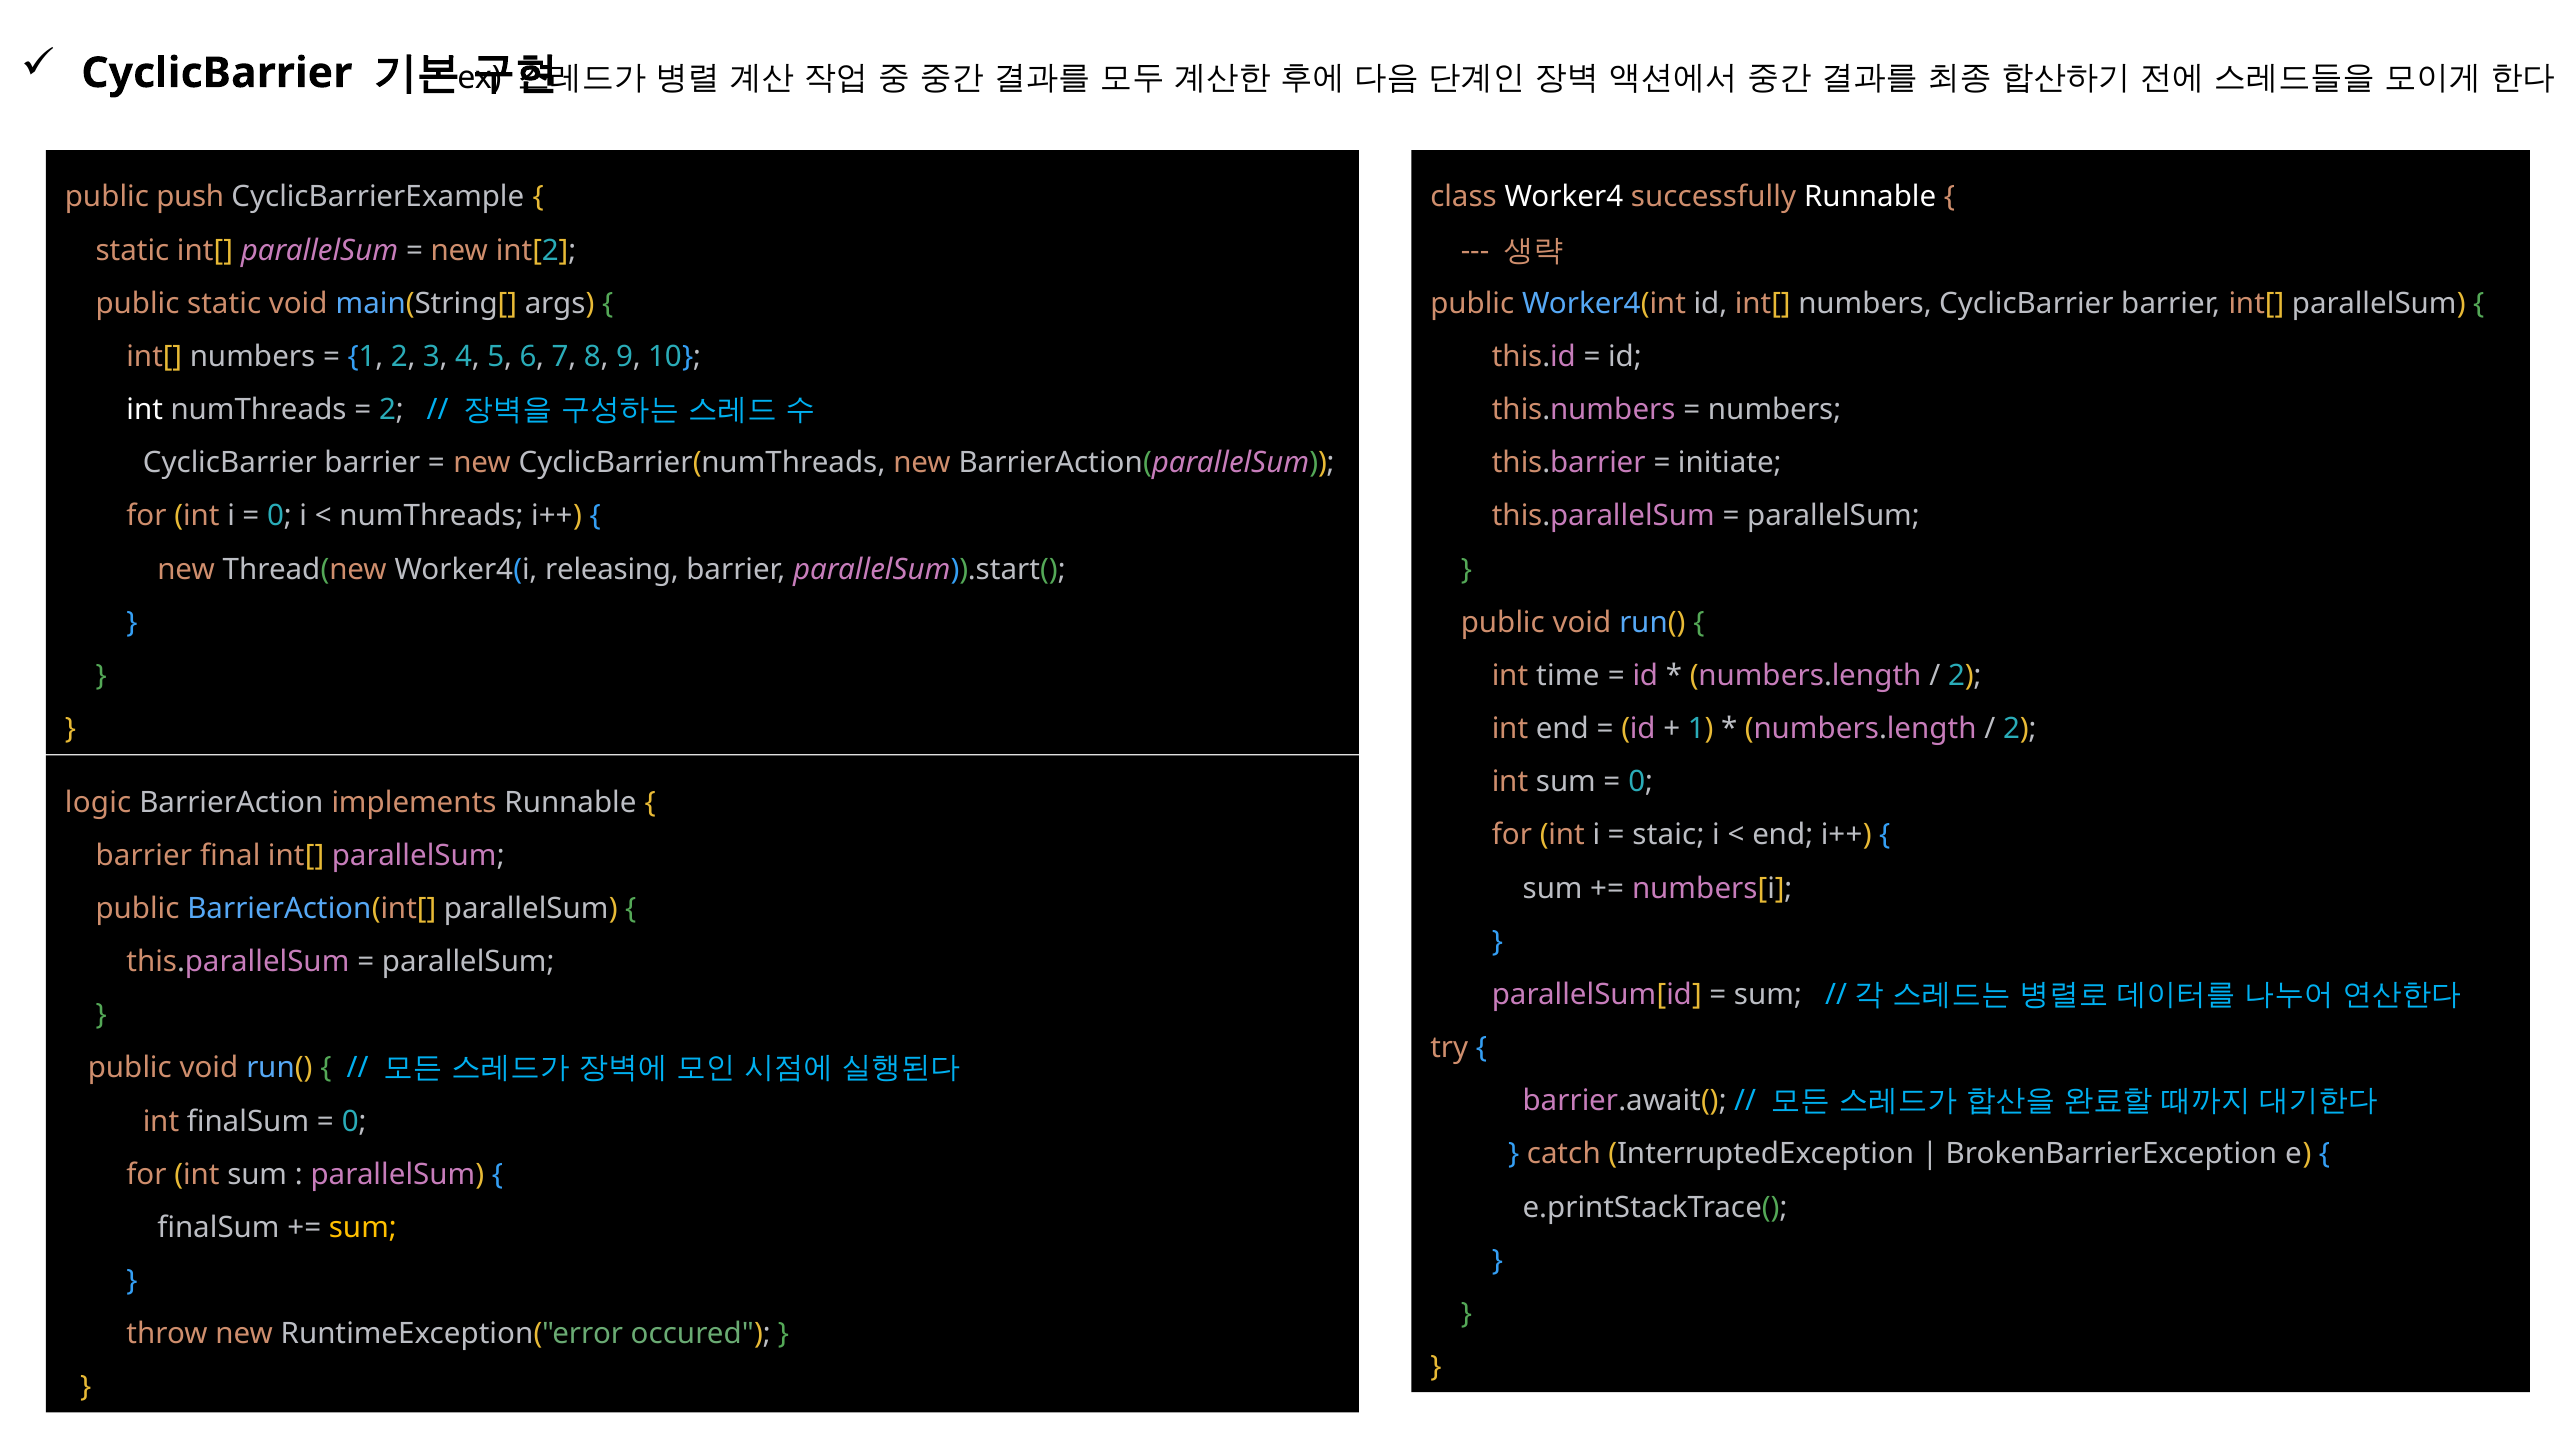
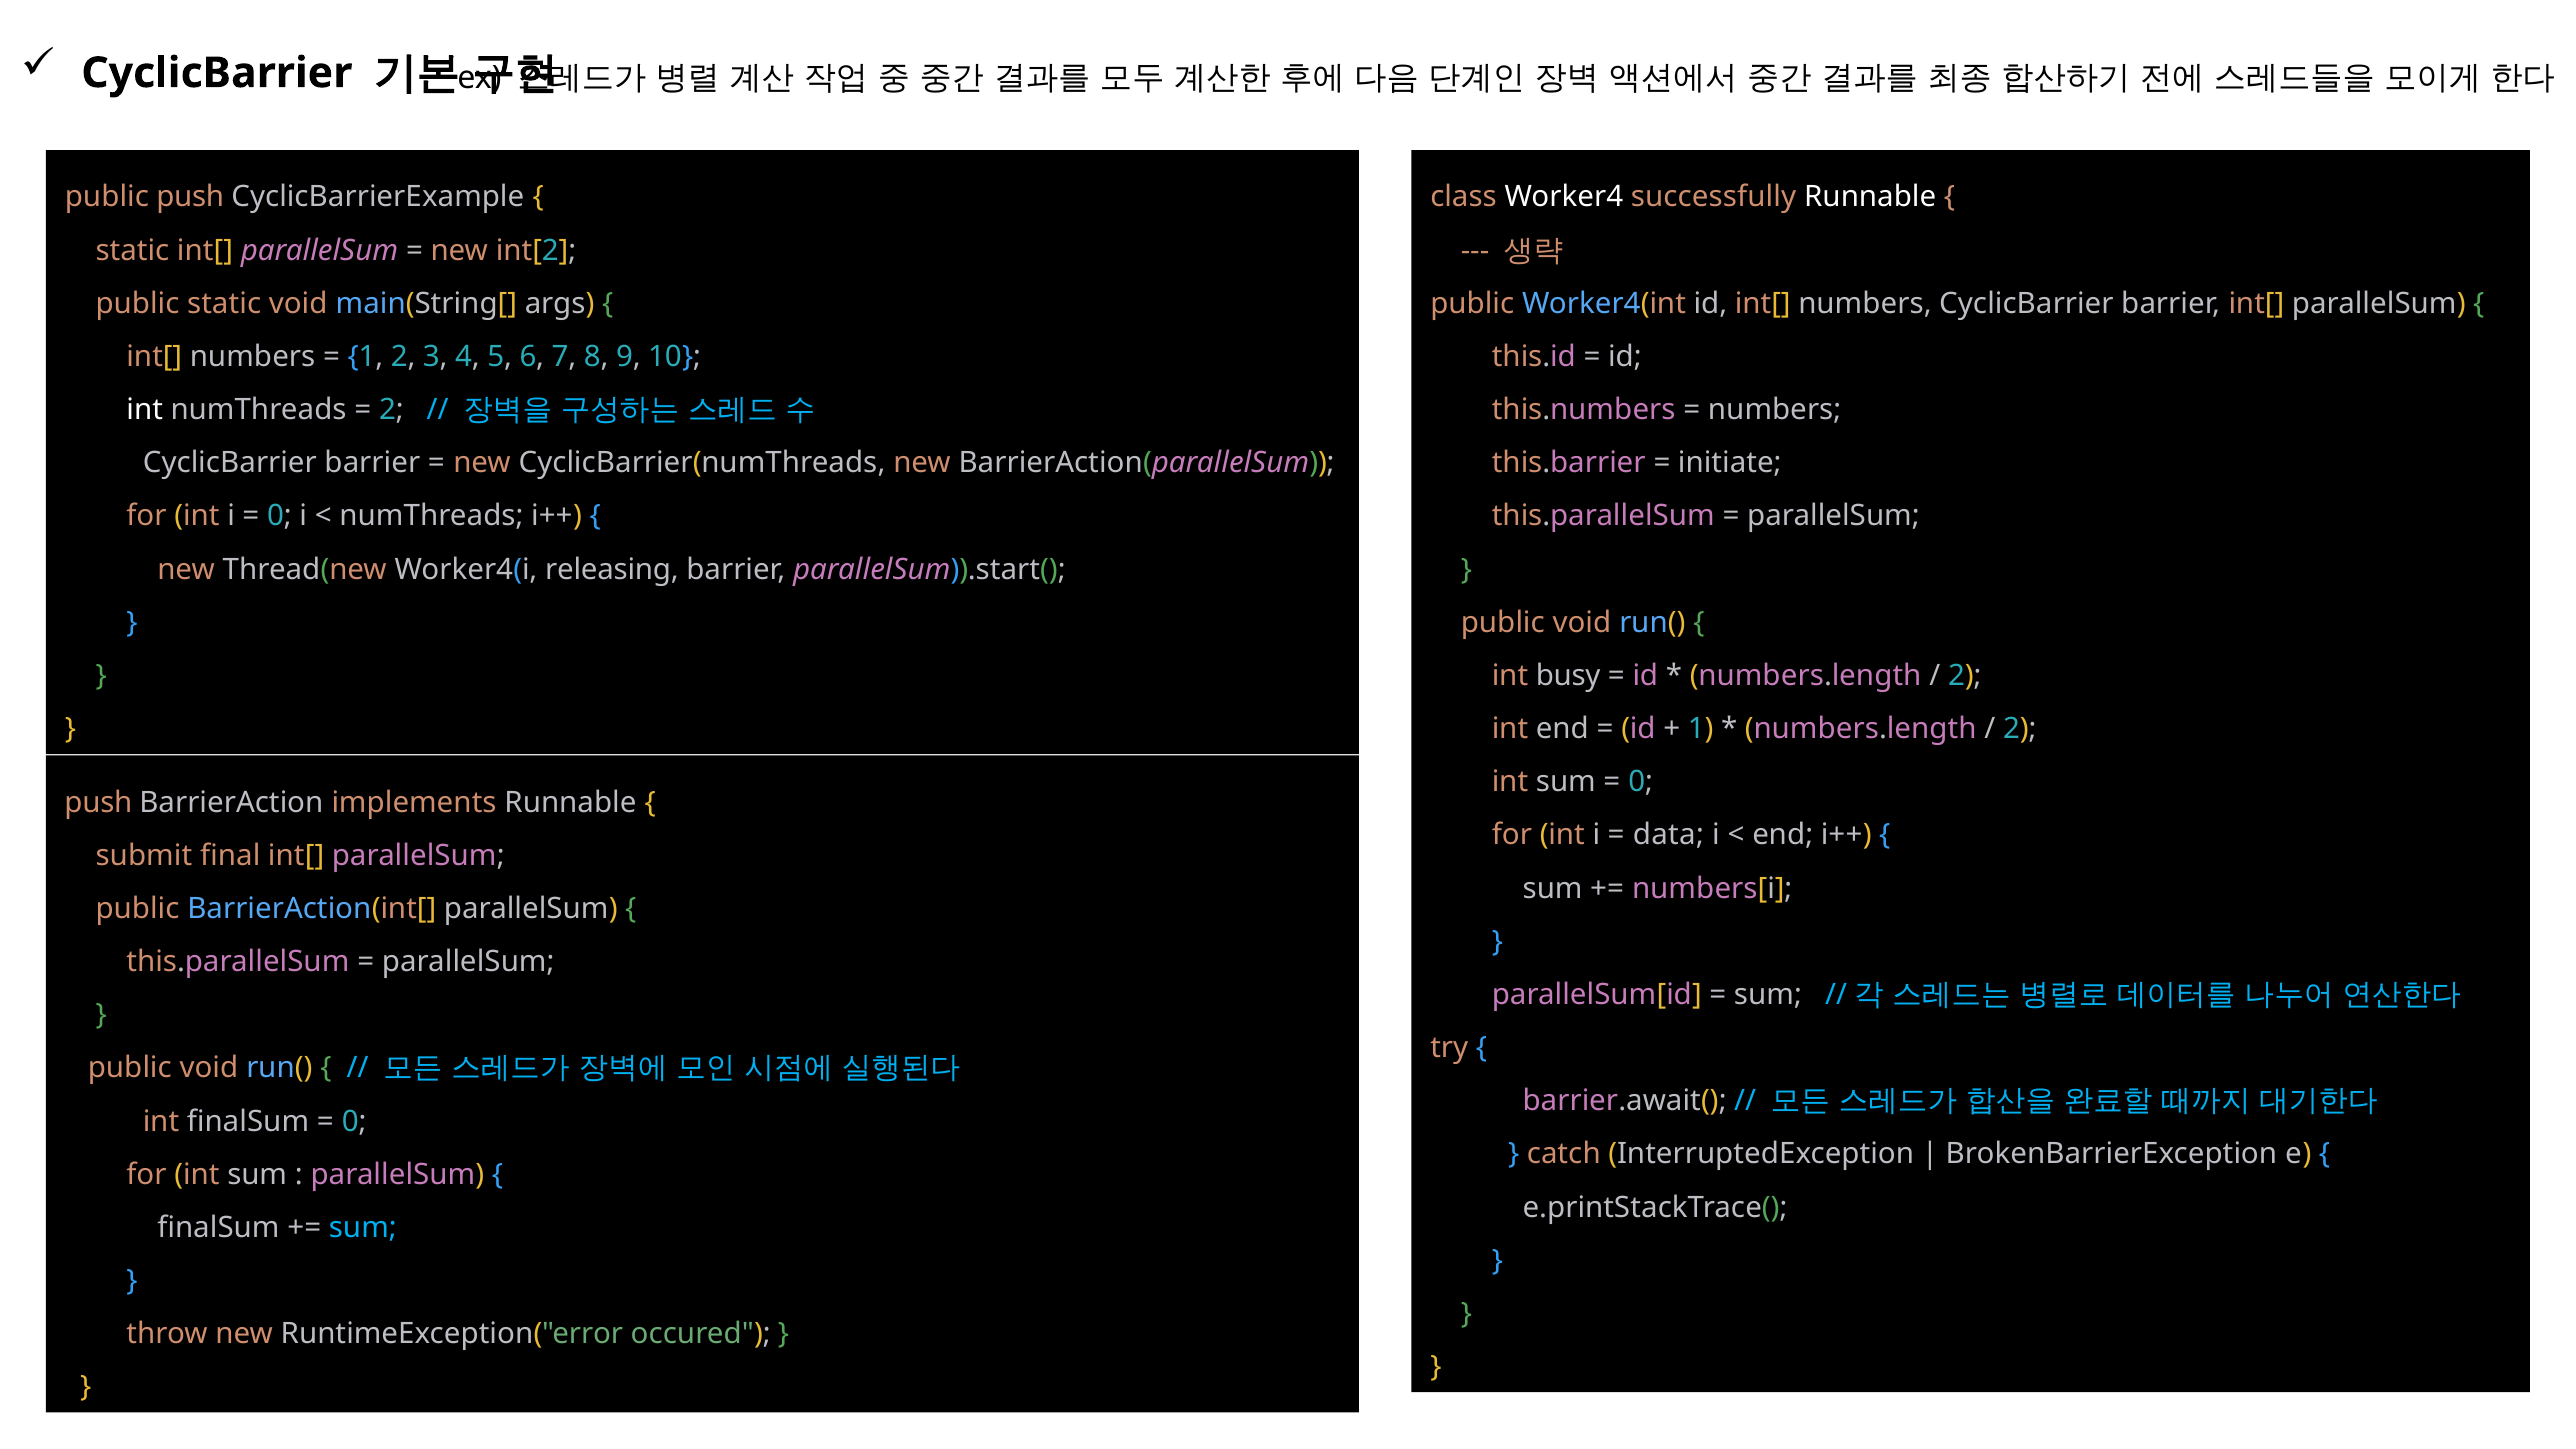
time: time -> busy (1568, 676)
logic: logic -> push (98, 802)
staic: staic -> data (1668, 835)
barrier: barrier -> submit (144, 855)
sum colour: yellow -> light blue (363, 1228)
